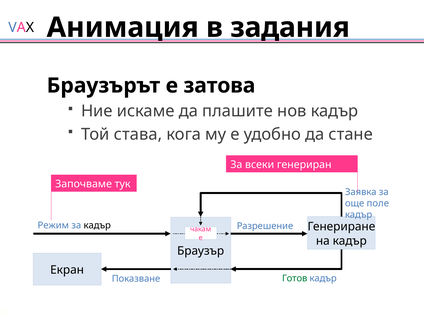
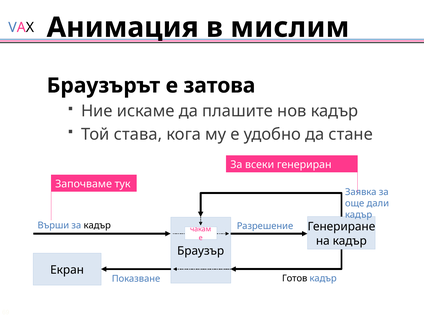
задания: задания -> мислим (290, 28)
поле: поле -> дали (378, 203)
Режим: Режим -> Върши (53, 225)
Готов colour: green -> black (295, 278)
